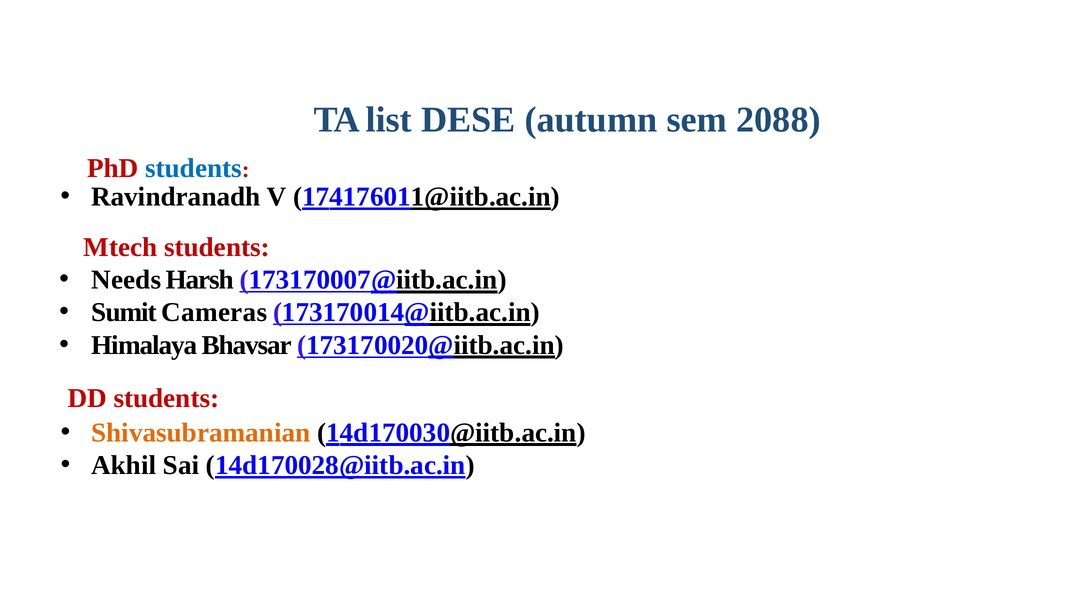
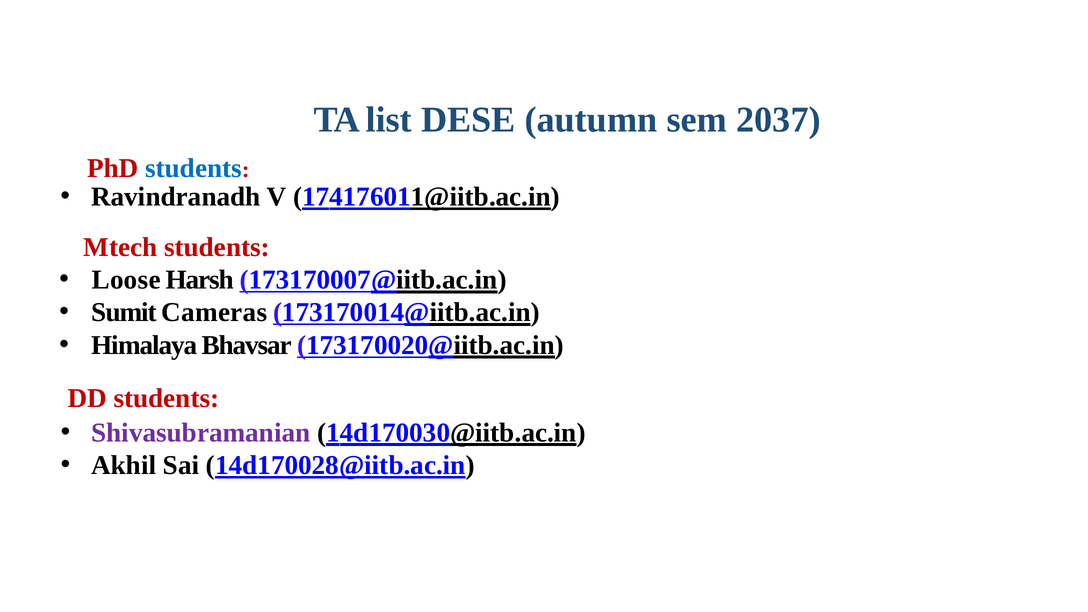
2088: 2088 -> 2037 (778, 120)
Needs: Needs -> Loose (126, 280)
Shivasubramanian colour: orange -> purple (201, 433)
